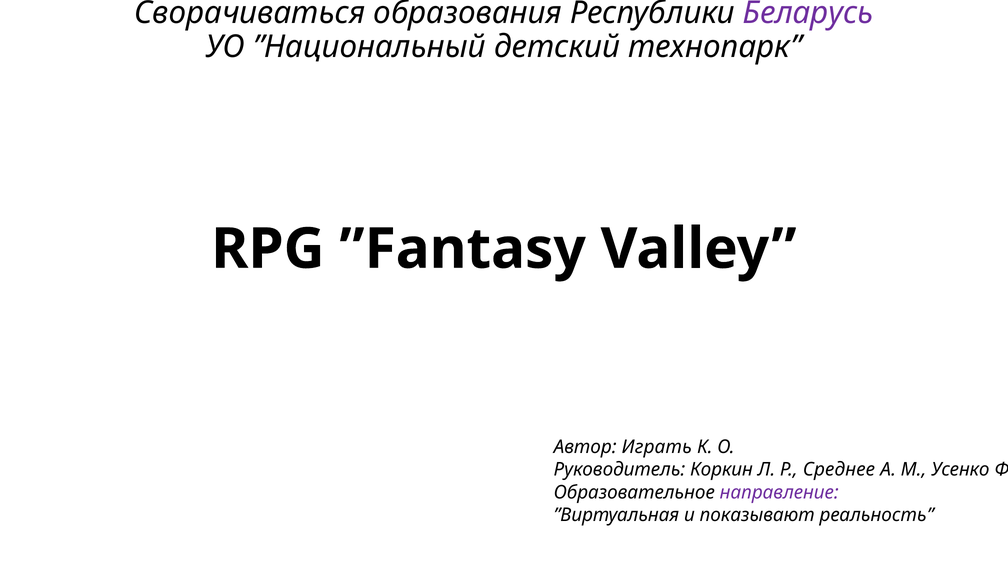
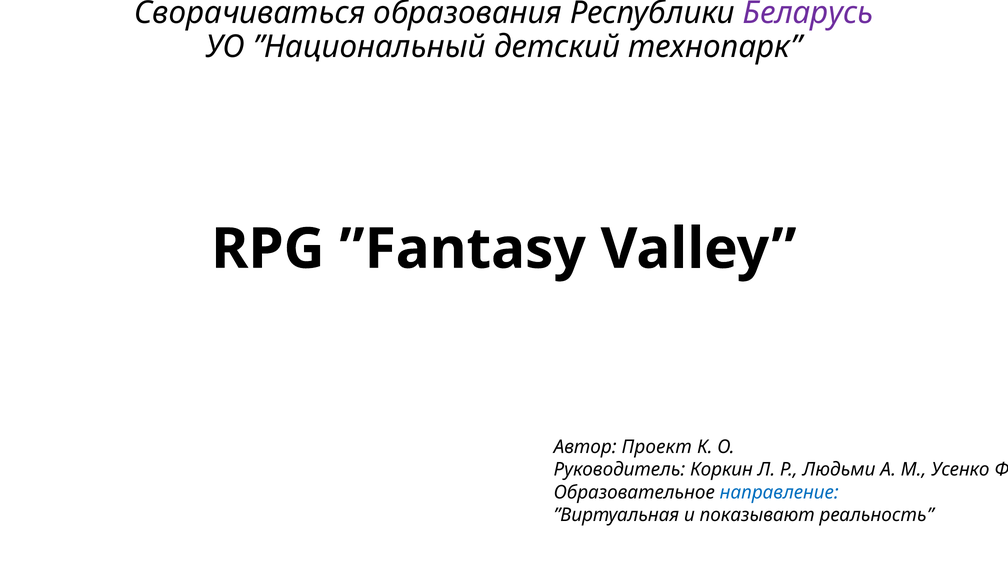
Играть: Играть -> Проект (657, 447)
Среднее: Среднее -> Людьми (839, 470)
направление colour: purple -> blue (779, 492)
